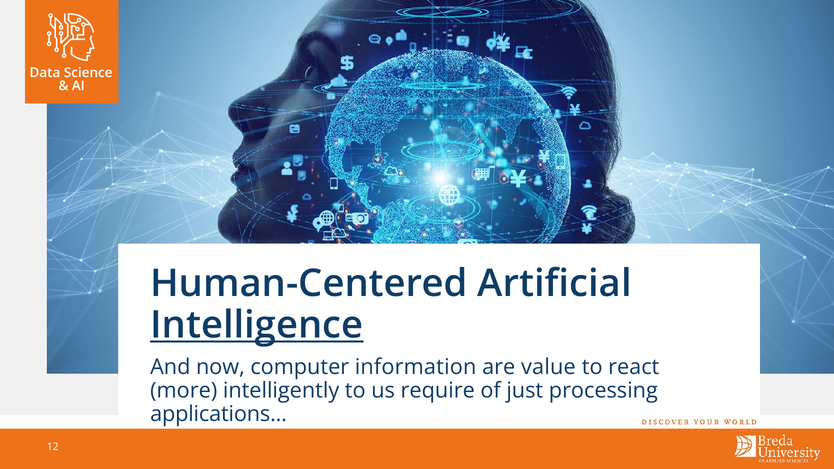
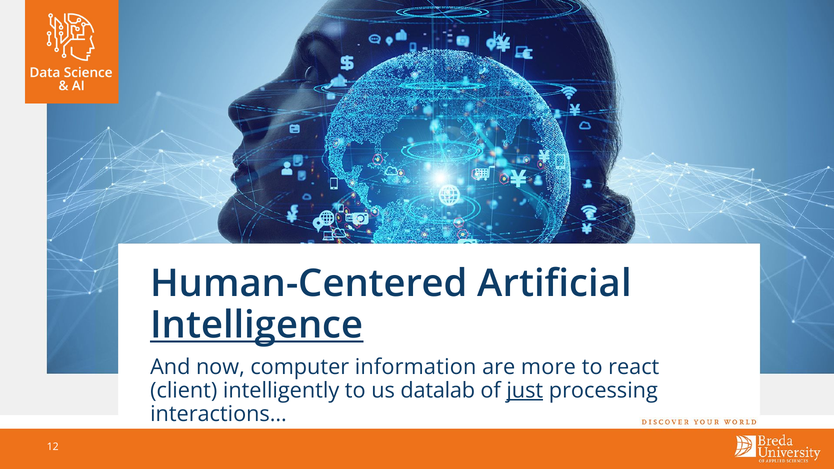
value: value -> more (548, 367)
more: more -> client (184, 391)
require: require -> datalab (438, 391)
just underline: none -> present (525, 391)
applications: applications -> interactions (218, 414)
